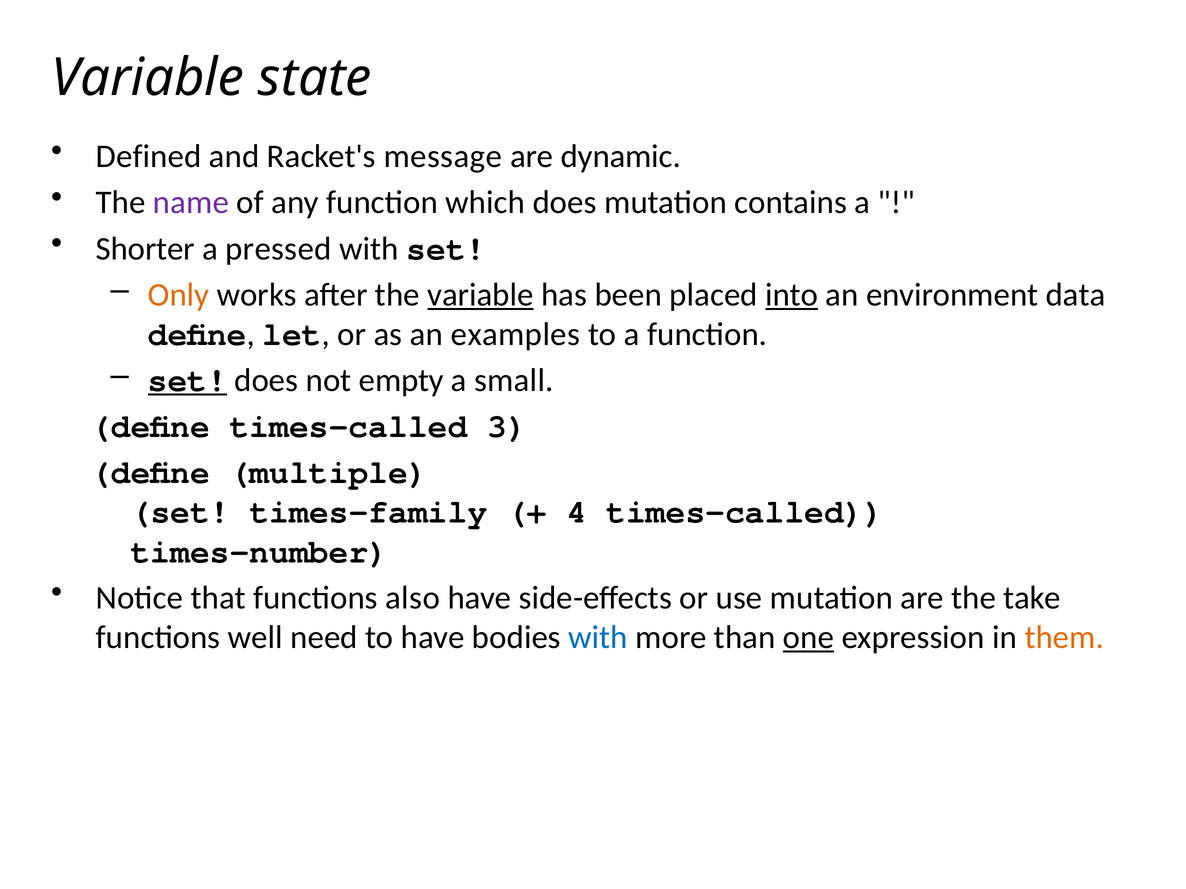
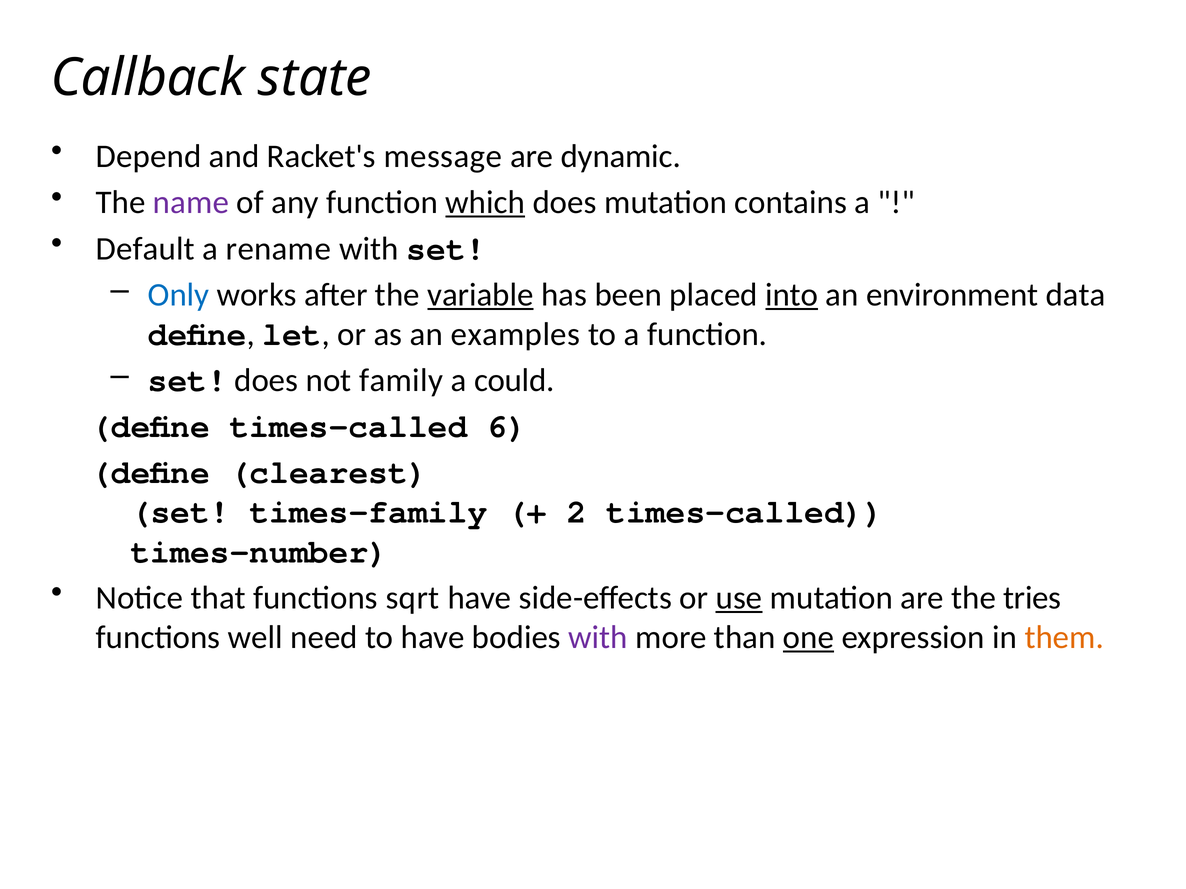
Variable: Variable -> Callback (148, 78)
Defined: Defined -> Depend (149, 157)
which underline: none -> present (485, 203)
Shorter: Shorter -> Default (145, 249)
pressed: pressed -> rename (278, 249)
Only colour: orange -> blue (179, 295)
set underline: present -> none (187, 381)
empty: empty -> family (401, 381)
small: small -> could (514, 381)
3: 3 -> 6 (507, 427)
multiple: multiple -> clearest (329, 473)
4: 4 -> 2 (577, 512)
also: also -> sqrt (413, 598)
use underline: none -> present (739, 598)
take: take -> tries (1032, 598)
with colour: blue -> purple (598, 638)
